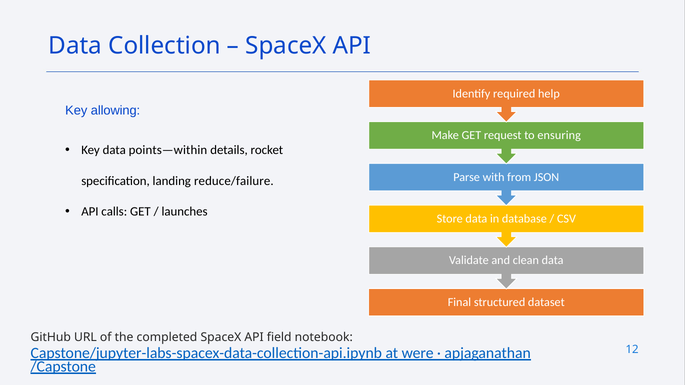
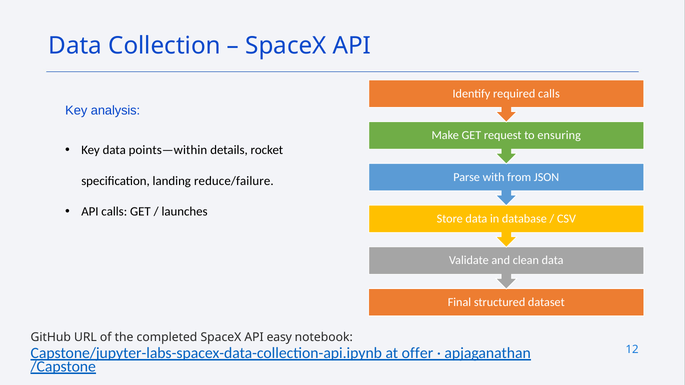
help: help -> calls (549, 94)
allowing: allowing -> analysis (115, 111)
field: field -> easy (279, 338)
were: were -> offer (417, 353)
